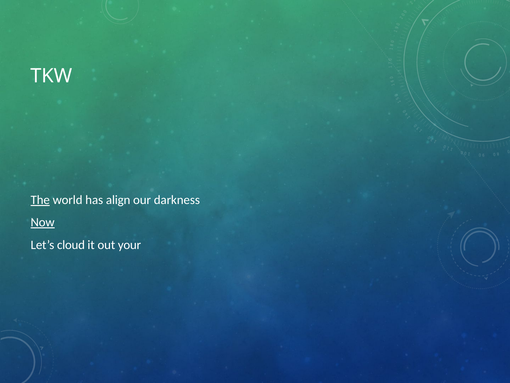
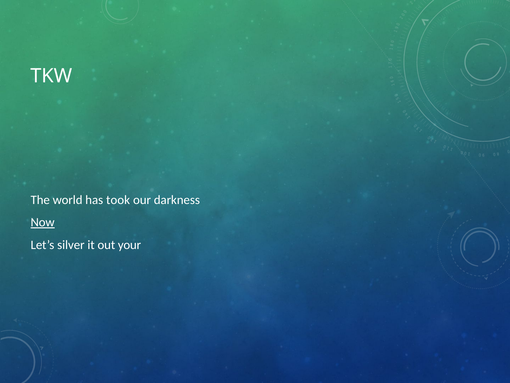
The underline: present -> none (40, 200)
align: align -> took (118, 200)
cloud: cloud -> silver (71, 244)
